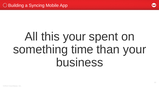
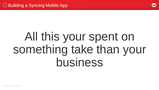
time: time -> take (82, 49)
